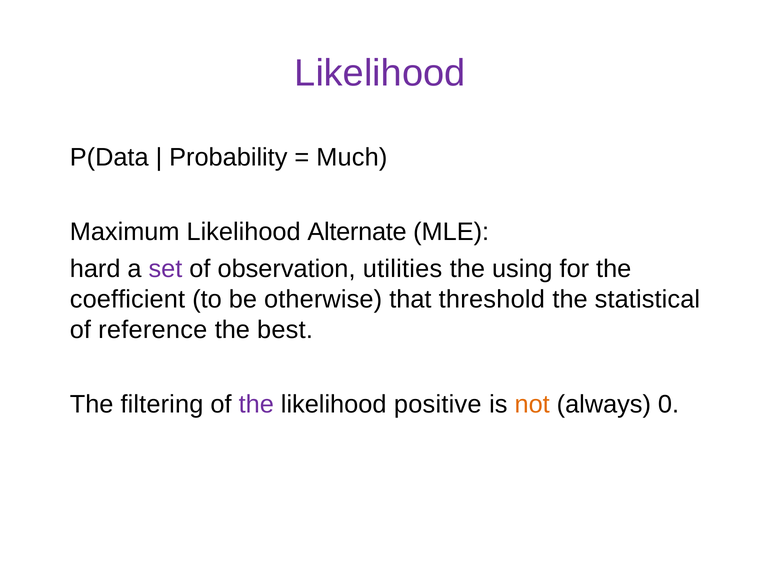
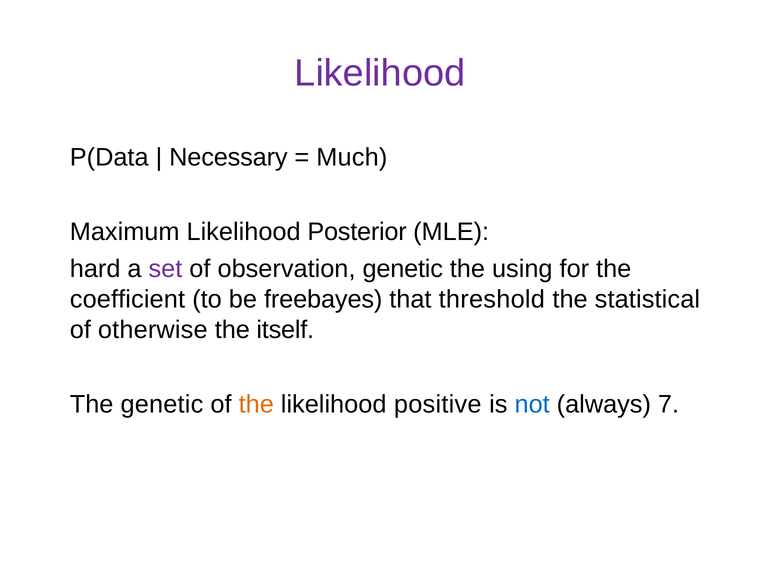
Probability: Probability -> Necessary (228, 158)
Alternate: Alternate -> Posterior (357, 232)
observation utilities: utilities -> genetic (403, 269)
otherwise: otherwise -> freebayes (323, 299)
reference: reference -> otherwise (153, 330)
best: best -> itself (285, 330)
The filtering: filtering -> genetic (162, 404)
the colour: purple -> orange (256, 404)
not colour: orange -> blue (532, 404)
0: 0 -> 7 (669, 404)
